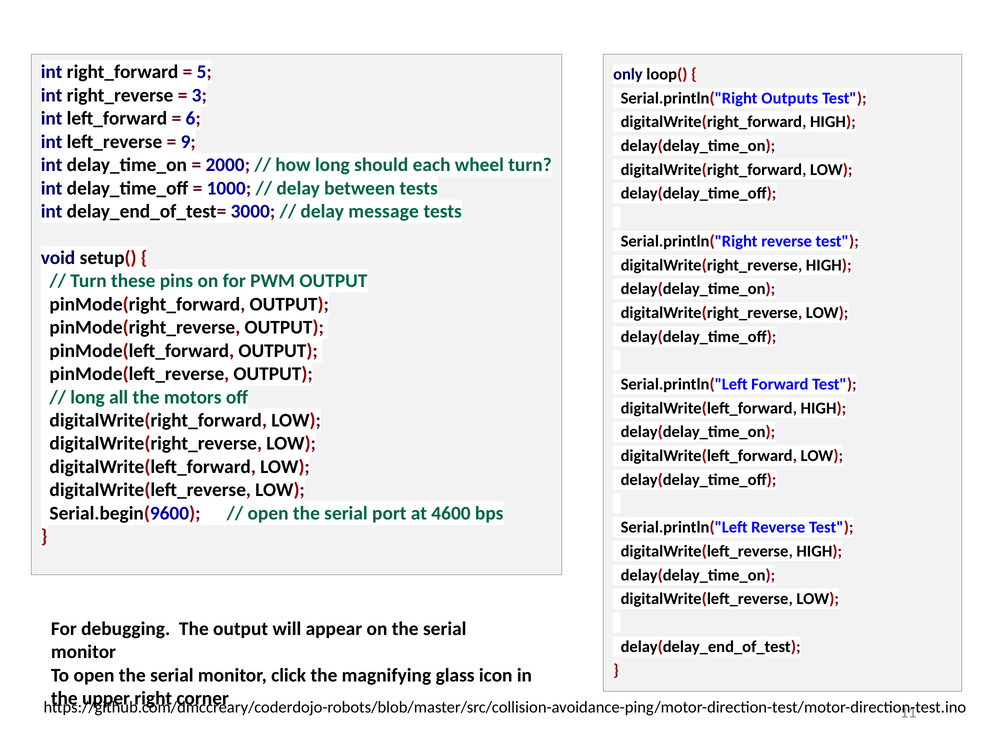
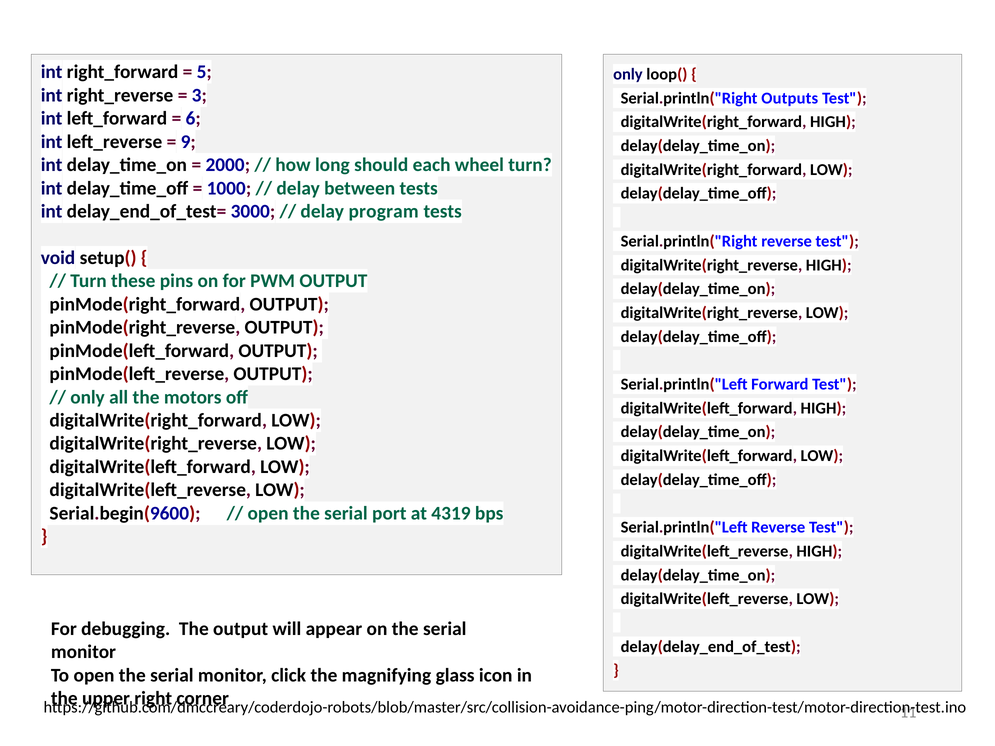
message: message -> program (384, 211)
long: long -> only (88, 397)
4600: 4600 -> 4319 (451, 513)
